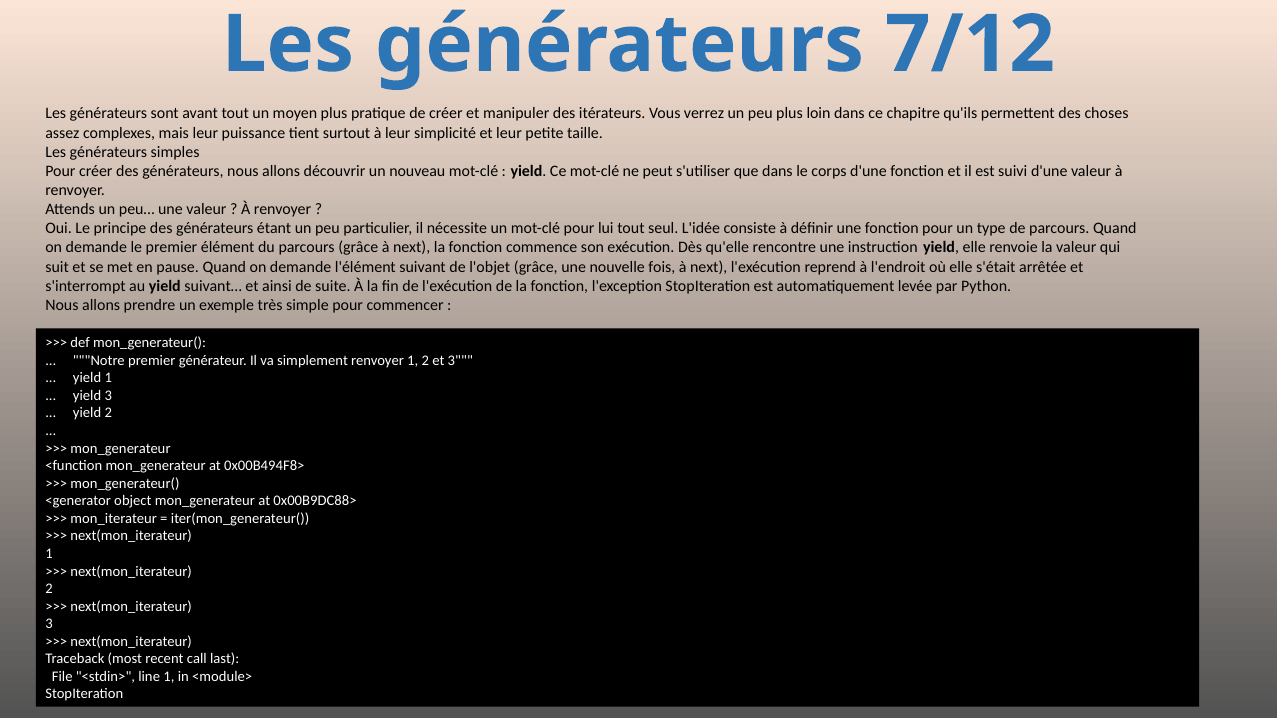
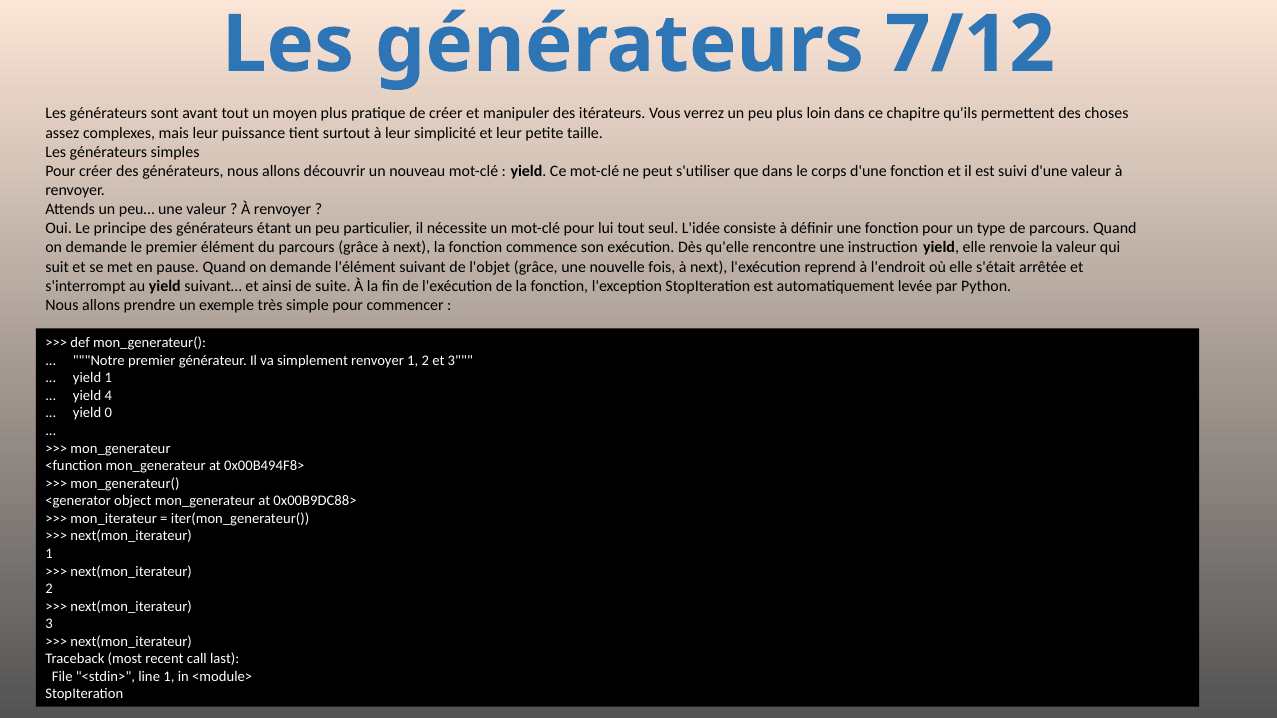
yield 3: 3 -> 4 (108, 396)
yield 2: 2 -> 0 (108, 413)
